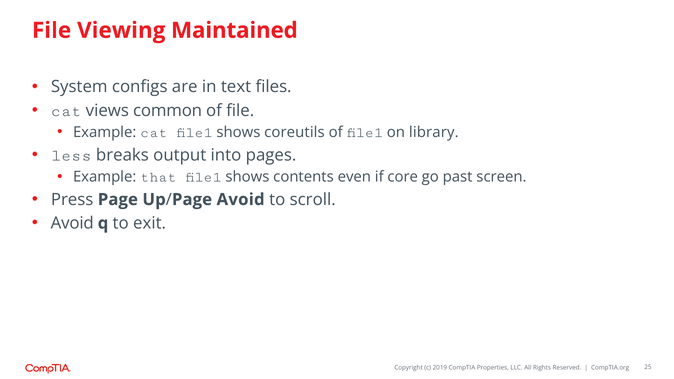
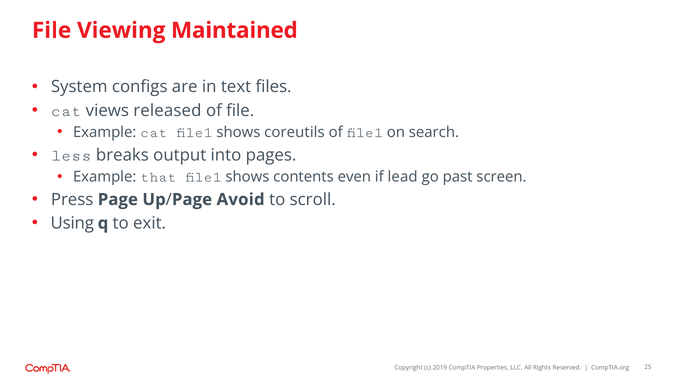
common: common -> released (167, 111)
library: library -> search (434, 132)
core: core -> lead (403, 177)
Avoid: Avoid -> Using (72, 223)
